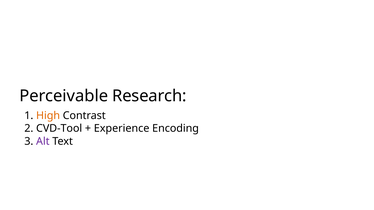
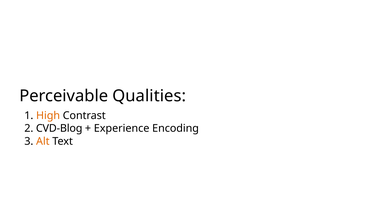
Research: Research -> Qualities (149, 96)
CVD-Tool: CVD-Tool -> CVD-Blog (59, 129)
Alt colour: purple -> orange (43, 142)
